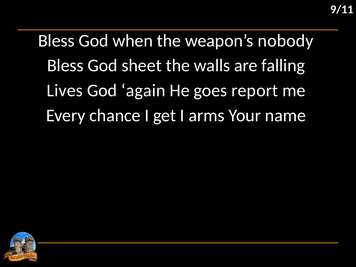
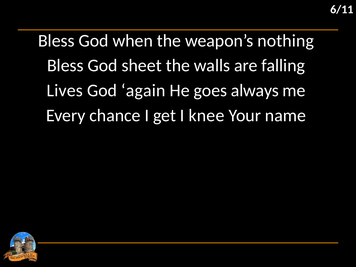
9/11: 9/11 -> 6/11 (342, 10)
nobody: nobody -> nothing (286, 41)
report: report -> always (255, 91)
arms: arms -> knee (207, 115)
